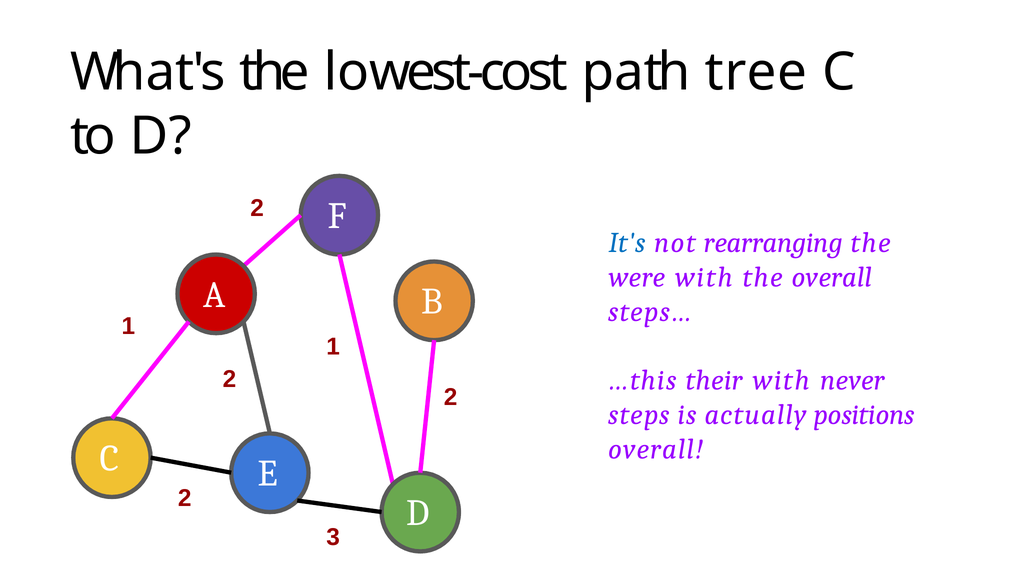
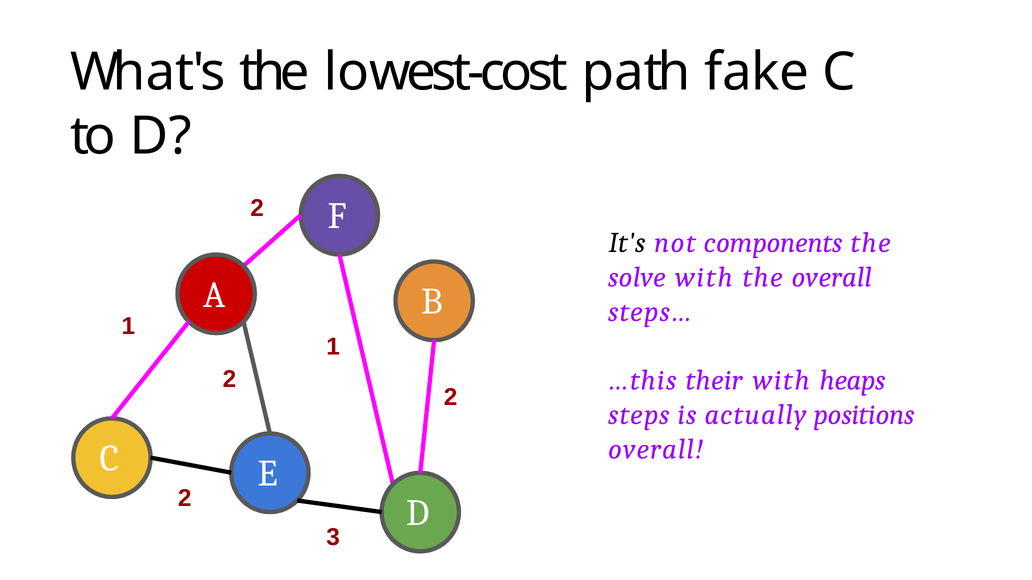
tree: tree -> fake (757, 73)
It's colour: blue -> black (627, 243)
rearranging: rearranging -> components (773, 243)
were: were -> solve (637, 278)
never: never -> heaps (853, 381)
